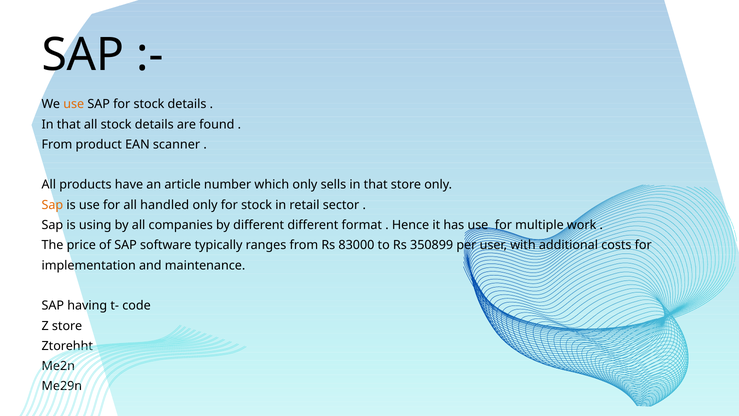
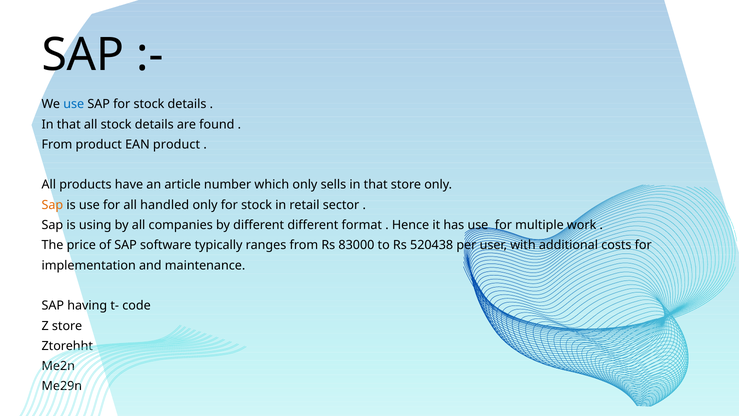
use colour: orange -> blue (74, 104)
EAN scanner: scanner -> product (177, 144)
350899: 350899 -> 520438 (432, 245)
